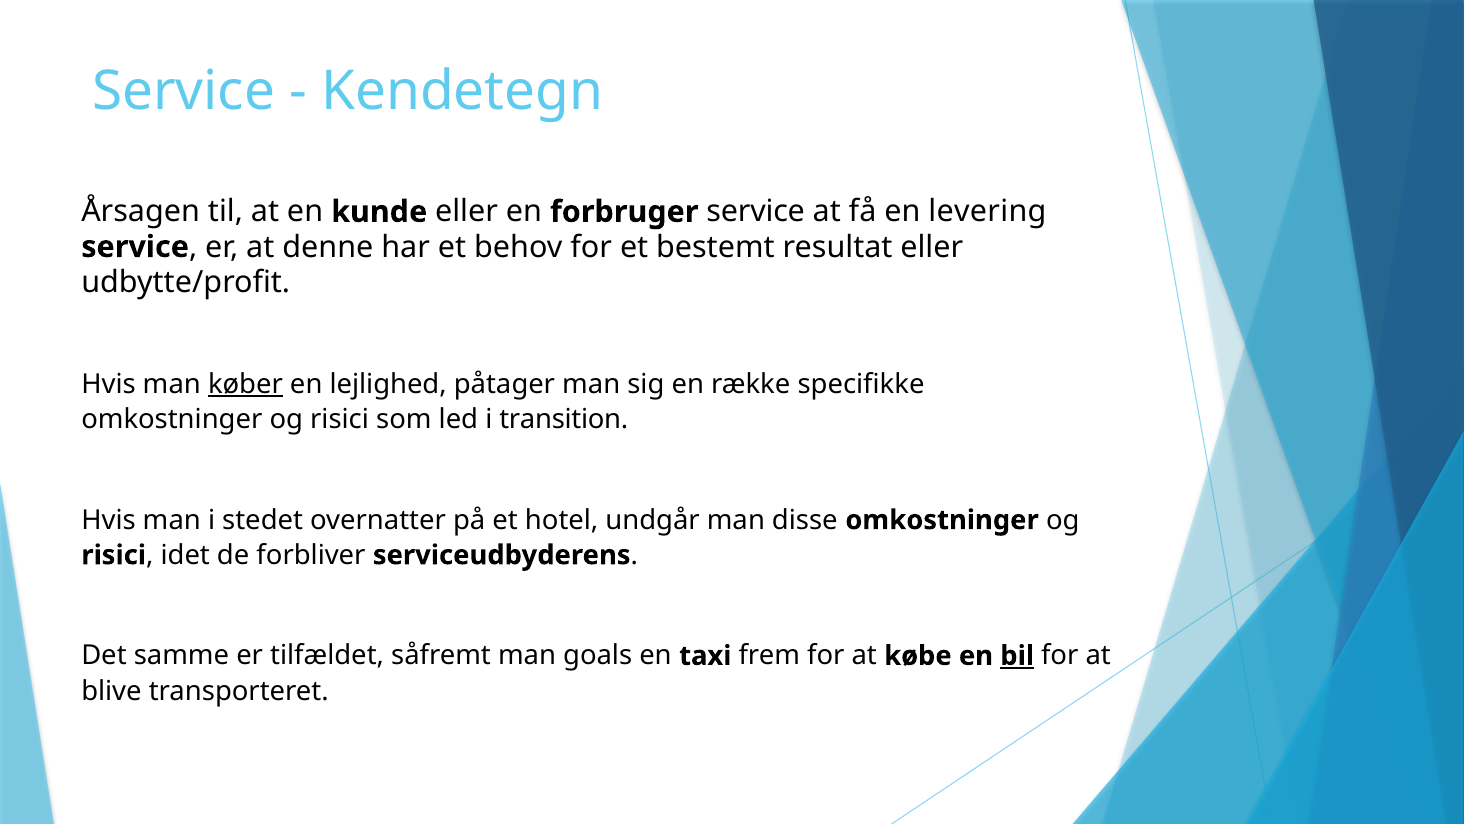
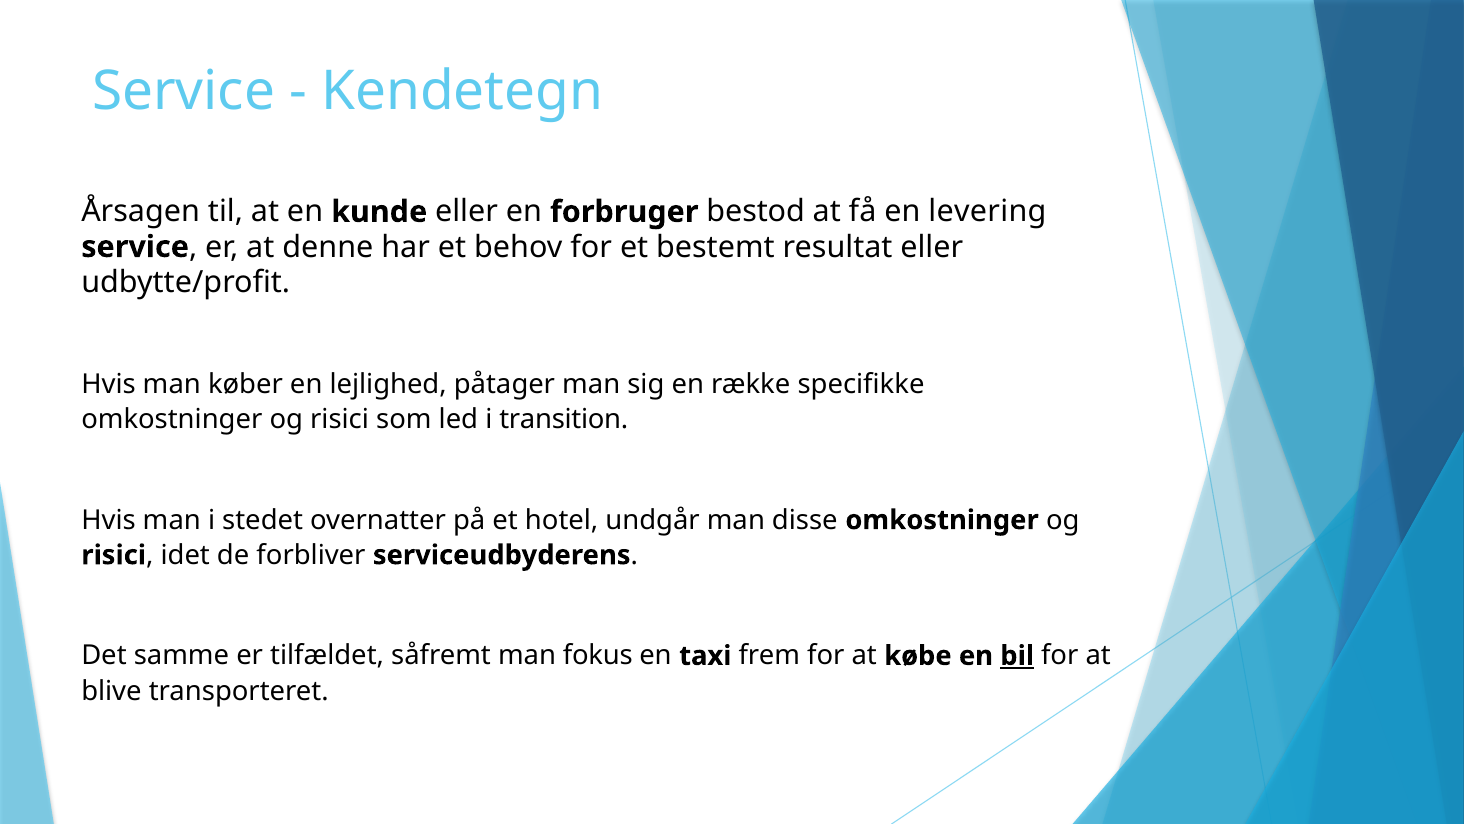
forbruger service: service -> bestod (756, 212)
køber underline: present -> none (245, 384)
goals: goals -> fokus (598, 655)
